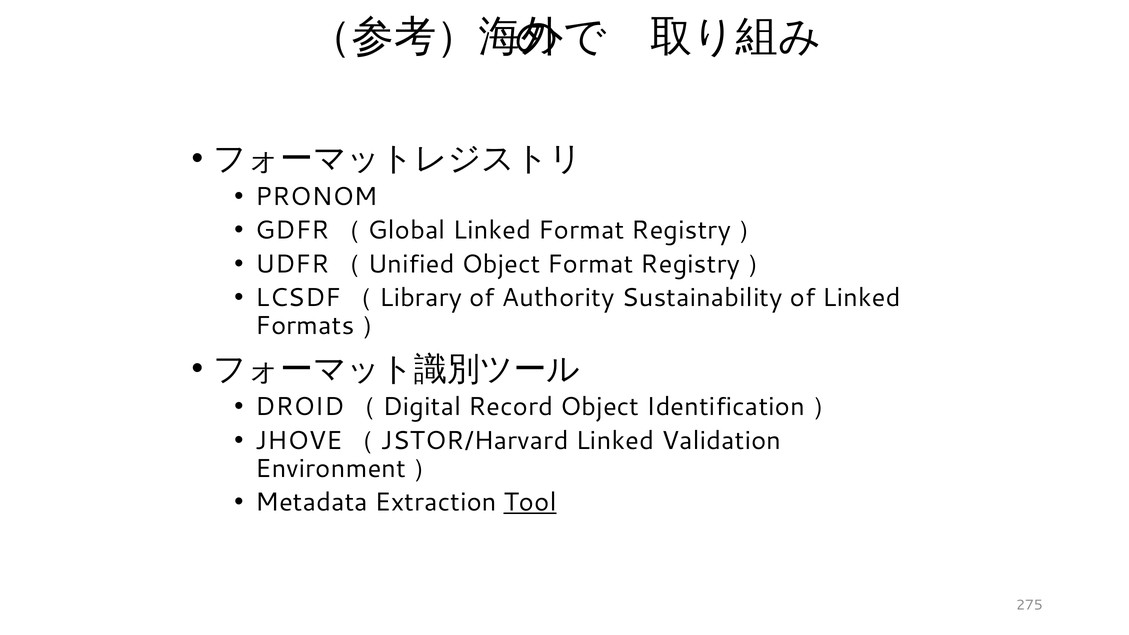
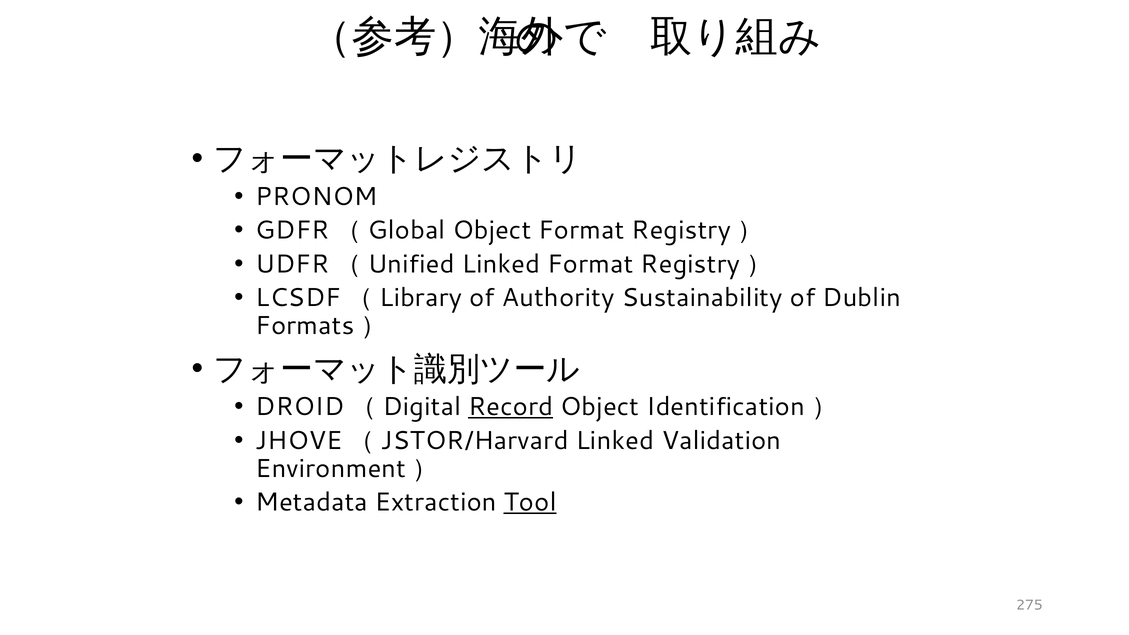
GDFR（Global Linked: Linked -> Object (492, 230)
UDFR（Unified Object: Object -> Linked (501, 264)
of Linked: Linked -> Dublin (862, 298)
Record underline: none -> present (511, 407)
